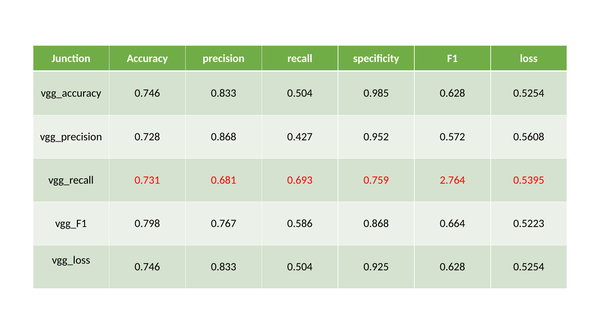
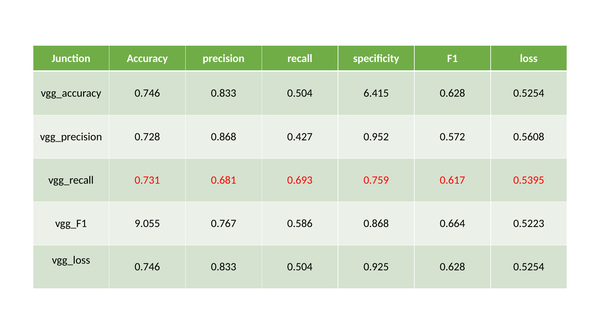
0.985: 0.985 -> 6.415 (376, 93)
2.764: 2.764 -> 0.617 (452, 180)
0.798: 0.798 -> 9.055 (147, 223)
